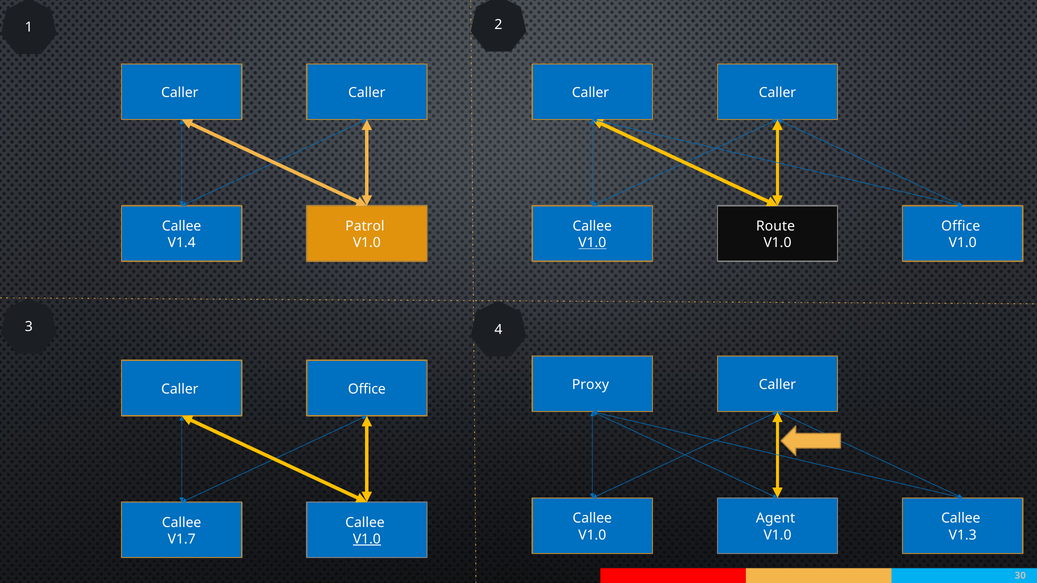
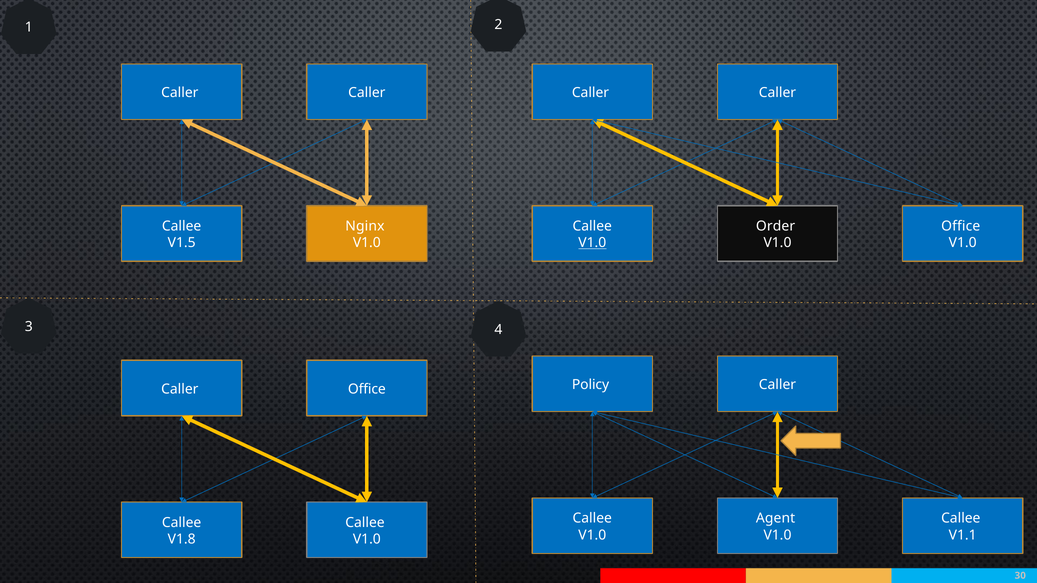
Patrol: Patrol -> Nginx (365, 226)
Route: Route -> Order (776, 226)
V1.4: V1.4 -> V1.5 (182, 243)
Proxy: Proxy -> Policy (591, 385)
V1.3: V1.3 -> V1.1 (963, 535)
V1.7: V1.7 -> V1.8 (182, 539)
V1.0 underline: present -> none (367, 539)
